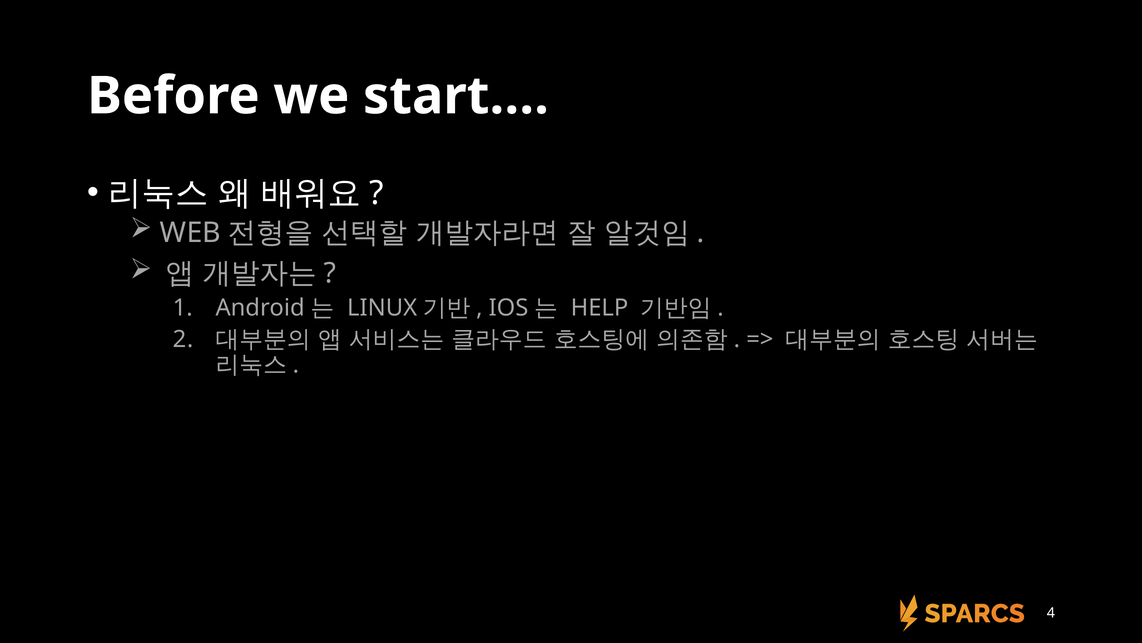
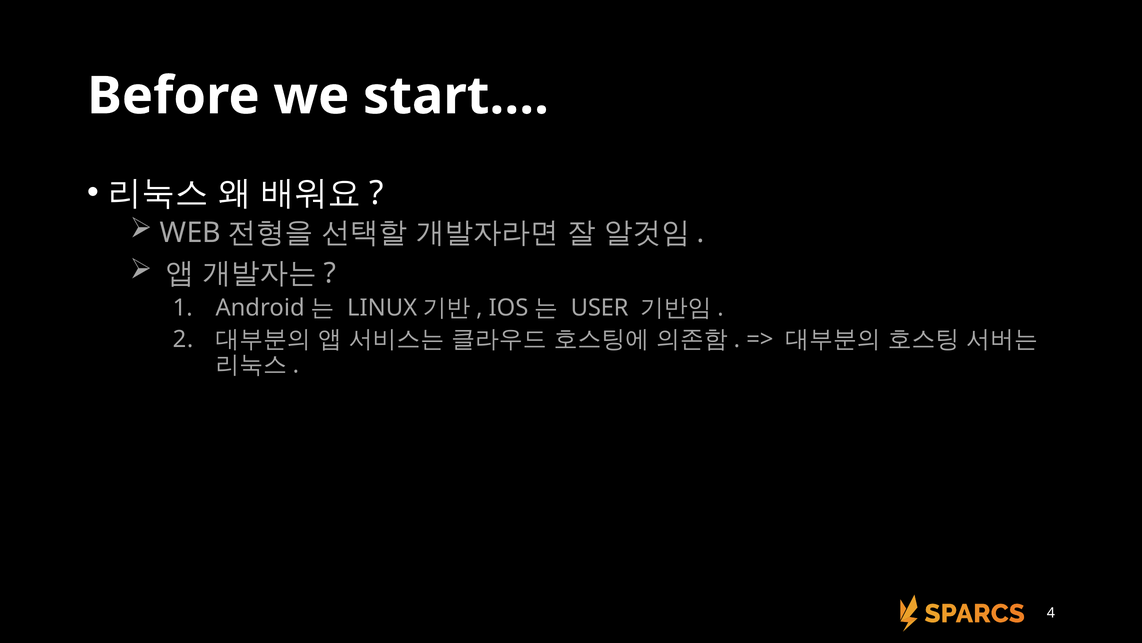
HELP: HELP -> USER (600, 307)
